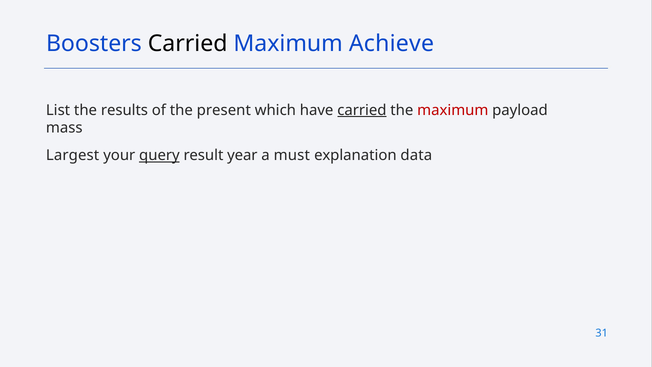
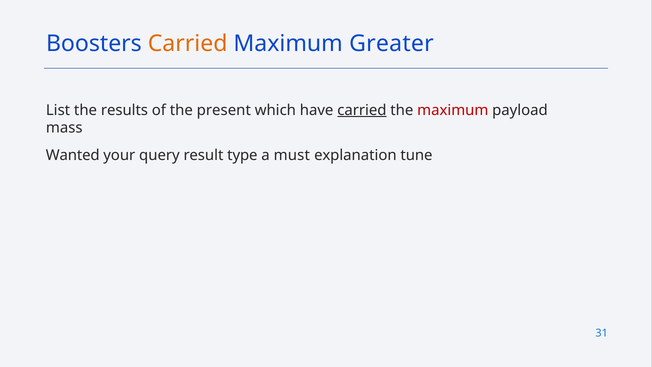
Carried colour: black -> orange (188, 44)
Achieve: Achieve -> Greater (391, 44)
Largest: Largest -> Wanted (73, 155)
query underline: present -> none (159, 155)
year: year -> type (242, 155)
data: data -> tune (416, 155)
